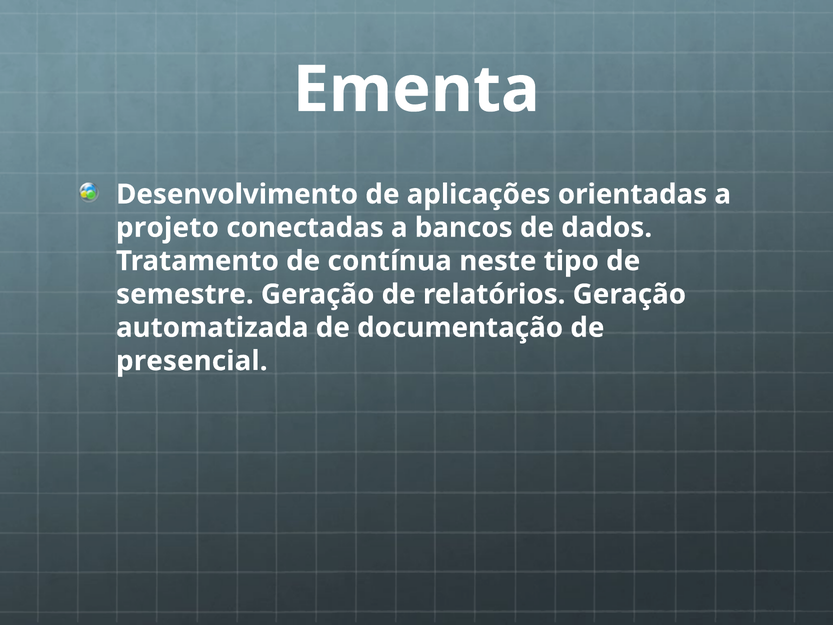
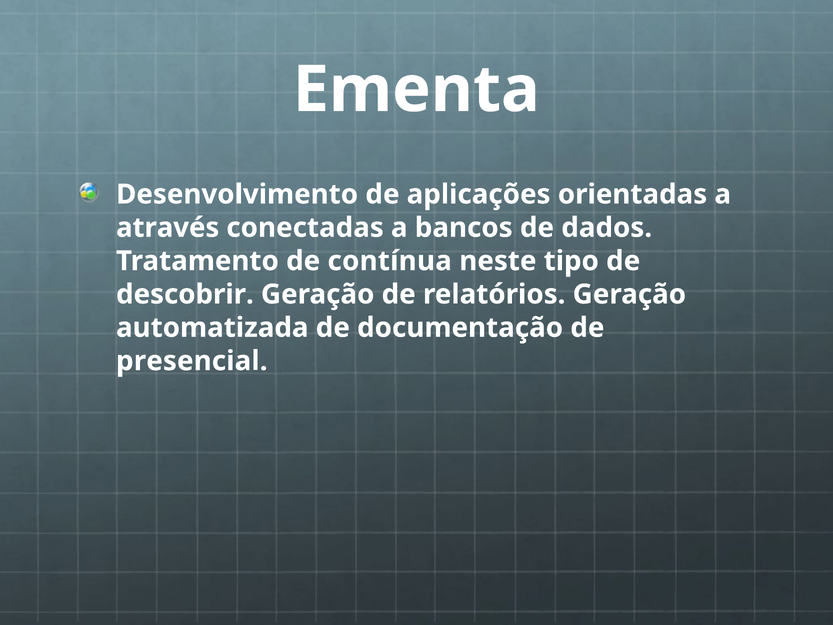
projeto: projeto -> através (168, 228)
semestre: semestre -> descobrir (185, 294)
